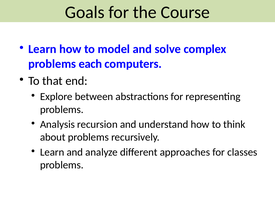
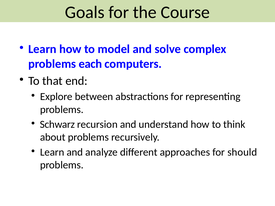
Analysis: Analysis -> Schwarz (57, 125)
classes: classes -> should (242, 152)
